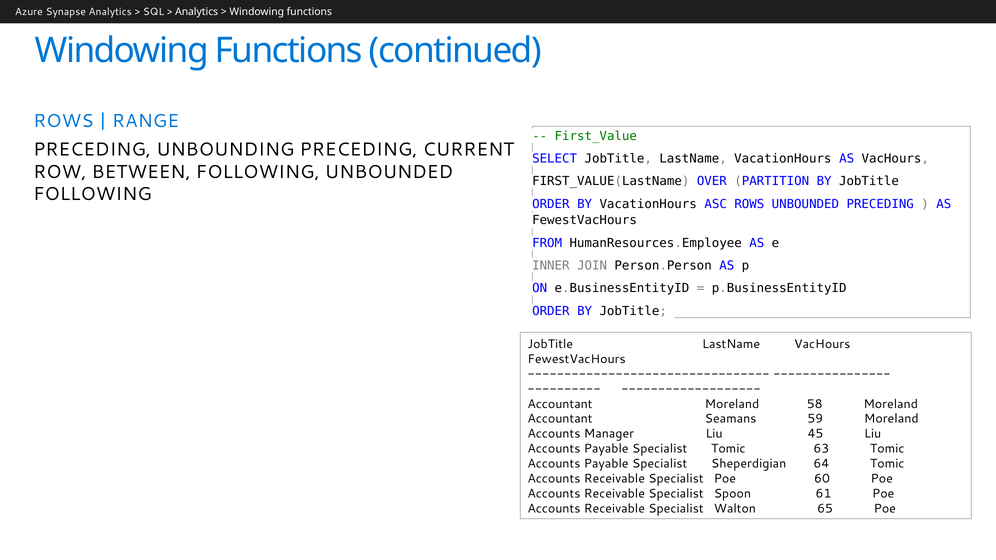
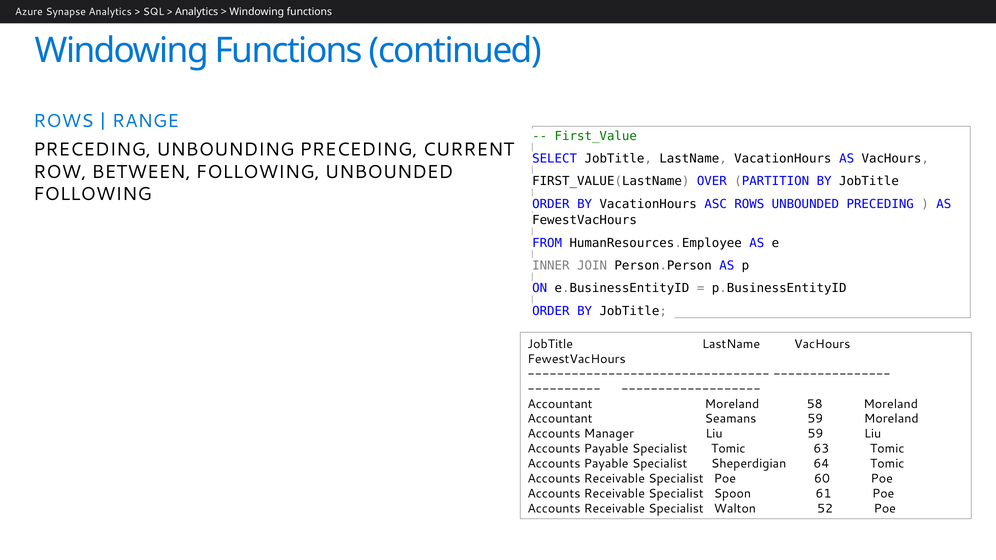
Liu 45: 45 -> 59 (815, 434)
65: 65 -> 52 (825, 509)
